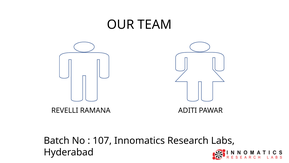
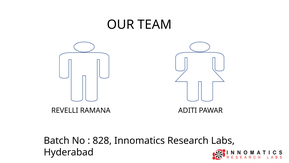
107: 107 -> 828 (102, 140)
